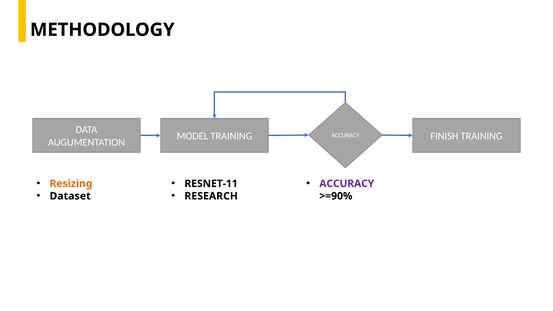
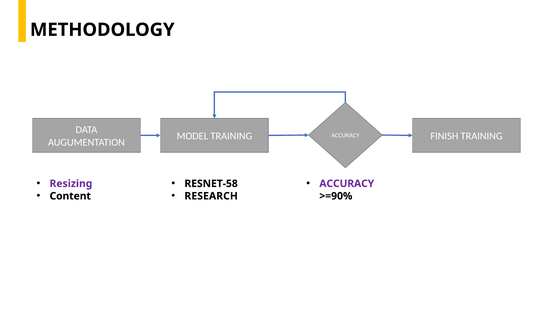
Resizing colour: orange -> purple (71, 184)
RESNET-11: RESNET-11 -> RESNET-58 (211, 184)
Dataset: Dataset -> Content (70, 196)
